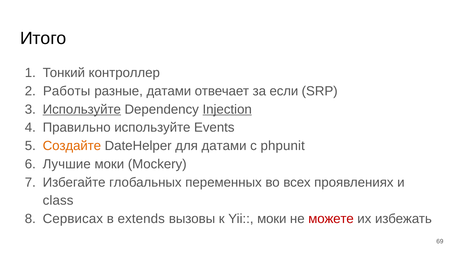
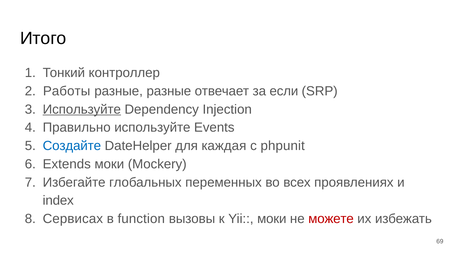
разные датами: датами -> разные (169, 91)
Injection underline: present -> none (227, 110)
Создайте colour: orange -> blue (72, 146)
для датами: датами -> каждая (224, 146)
Лучшие: Лучшие -> Extends (67, 164)
class: class -> index (58, 201)
extends: extends -> function (141, 219)
